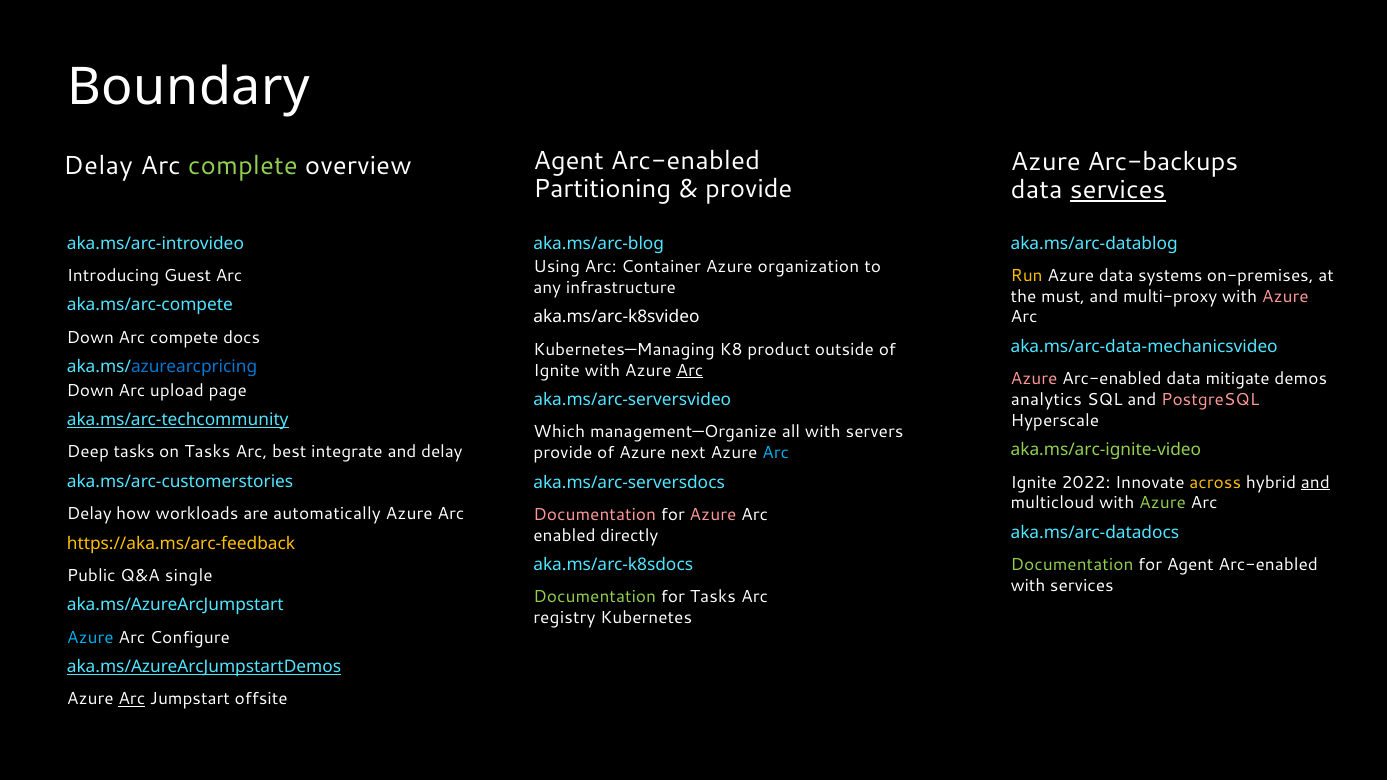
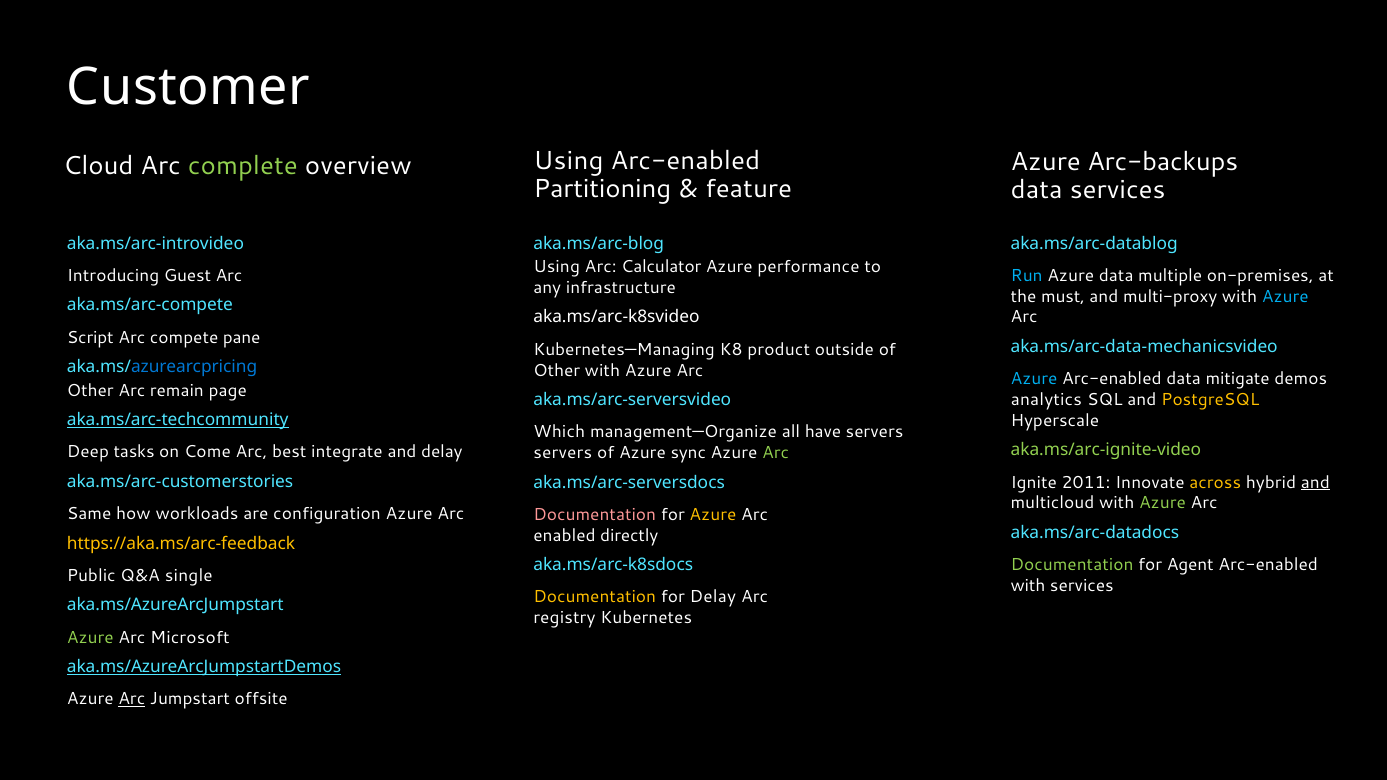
Boundary: Boundary -> Customer (189, 87)
Delay: Delay -> Cloud (98, 166)
overview Agent: Agent -> Using (568, 161)
provide: provide -> feature (749, 189)
services underline: present -> none (1118, 190)
Container: Container -> Calculator (661, 267)
organization: organization -> performance (809, 267)
Run colour: yellow -> light blue (1027, 276)
systems: systems -> multiple (1170, 276)
Azure colour: pink -> light blue (1285, 296)
Down: Down -> Script (90, 337)
docs: docs -> pane (242, 337)
Ignite: Ignite -> Other (557, 370)
Arc underline: present -> none (690, 370)
Azure colour: pink -> light blue (1034, 379)
Down: Down -> Other (90, 391)
upload: upload -> remain (177, 391)
PostgreSQL colour: pink -> yellow (1210, 400)
all with: with -> have (823, 432)
on Tasks: Tasks -> Come (207, 452)
provide: provide -> servers (563, 453)
next: next -> sync (688, 453)
Arc colour: light blue -> light green (776, 453)
2022: 2022 -> 2011 (1086, 482)
Delay: Delay -> Same (89, 514)
automatically: automatically -> configuration (327, 514)
Azure colour: pink -> yellow (713, 515)
Documentation colour: light green -> yellow (595, 597)
for Tasks: Tasks -> Delay (713, 597)
Azure colour: light blue -> light green (90, 638)
Configure: Configure -> Microsoft (190, 638)
